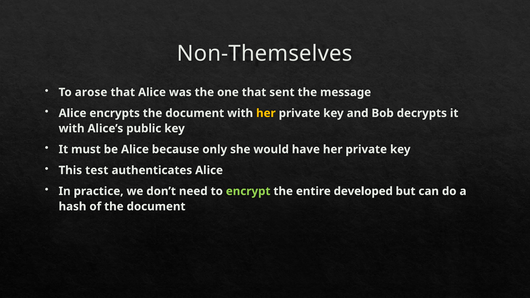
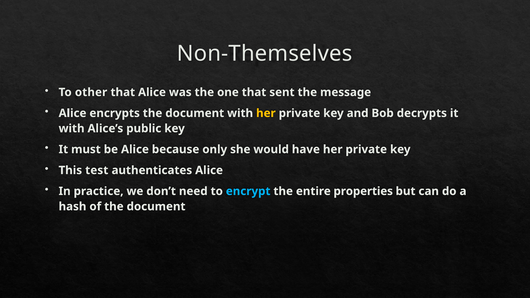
arose: arose -> other (91, 92)
encrypt colour: light green -> light blue (248, 191)
developed: developed -> properties (363, 191)
